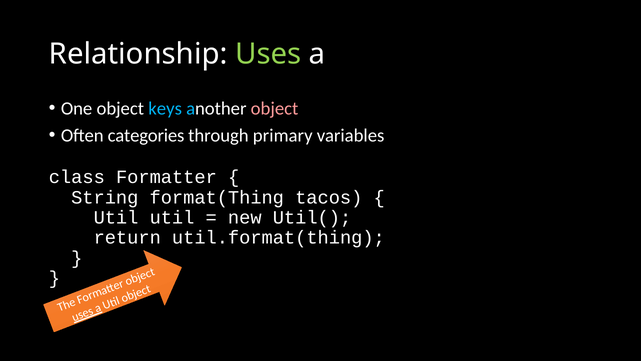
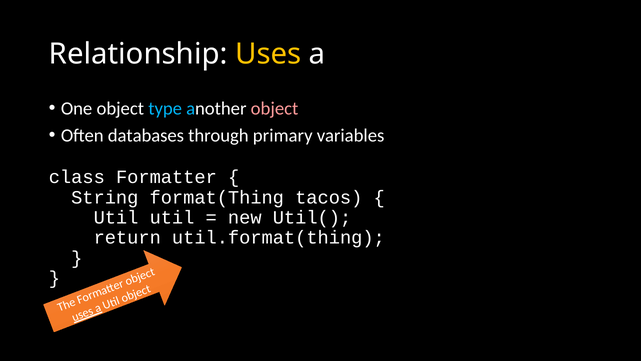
Uses colour: light green -> yellow (268, 54)
keys: keys -> type (165, 108)
categories: categories -> databases (146, 135)
